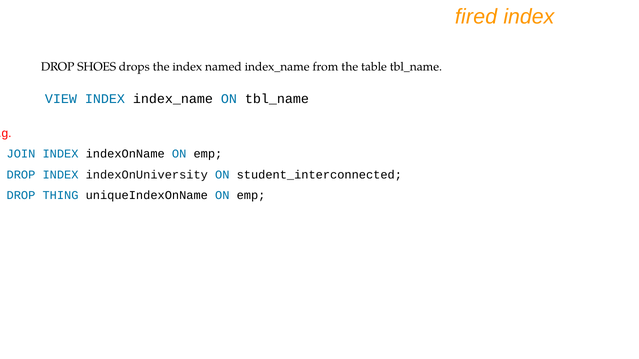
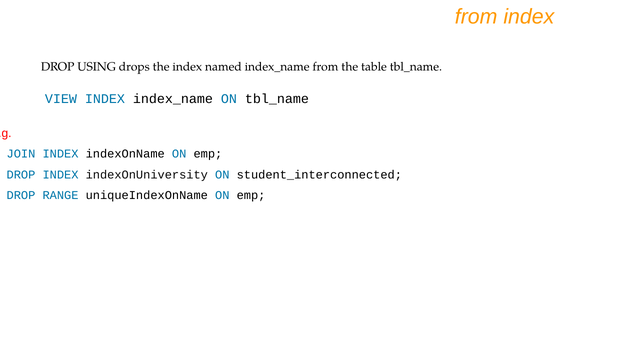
fired: fired -> from (476, 17)
SHOES: SHOES -> USING (97, 67)
THING: THING -> RANGE (61, 196)
